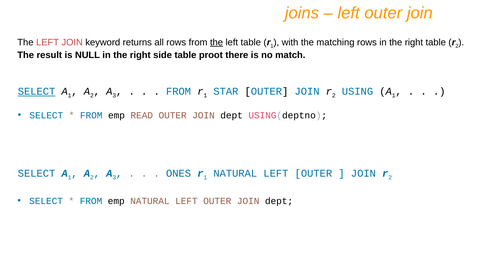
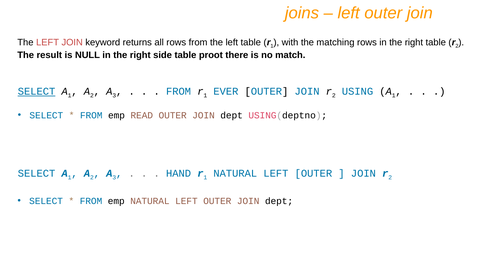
the underline: present -> none (217, 42)
STAR: STAR -> EVER (226, 92)
ONES: ONES -> HAND (179, 174)
